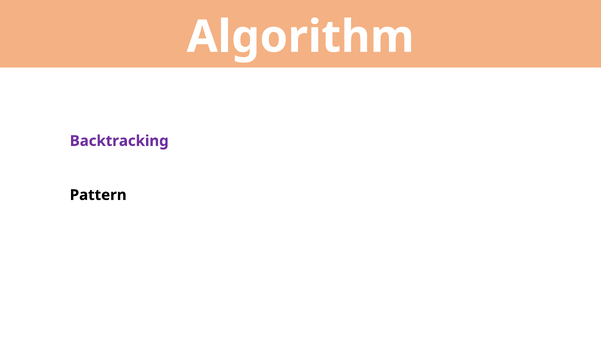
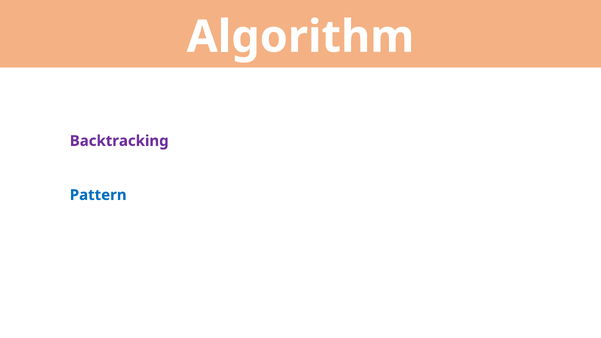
Pattern colour: black -> blue (98, 195)
